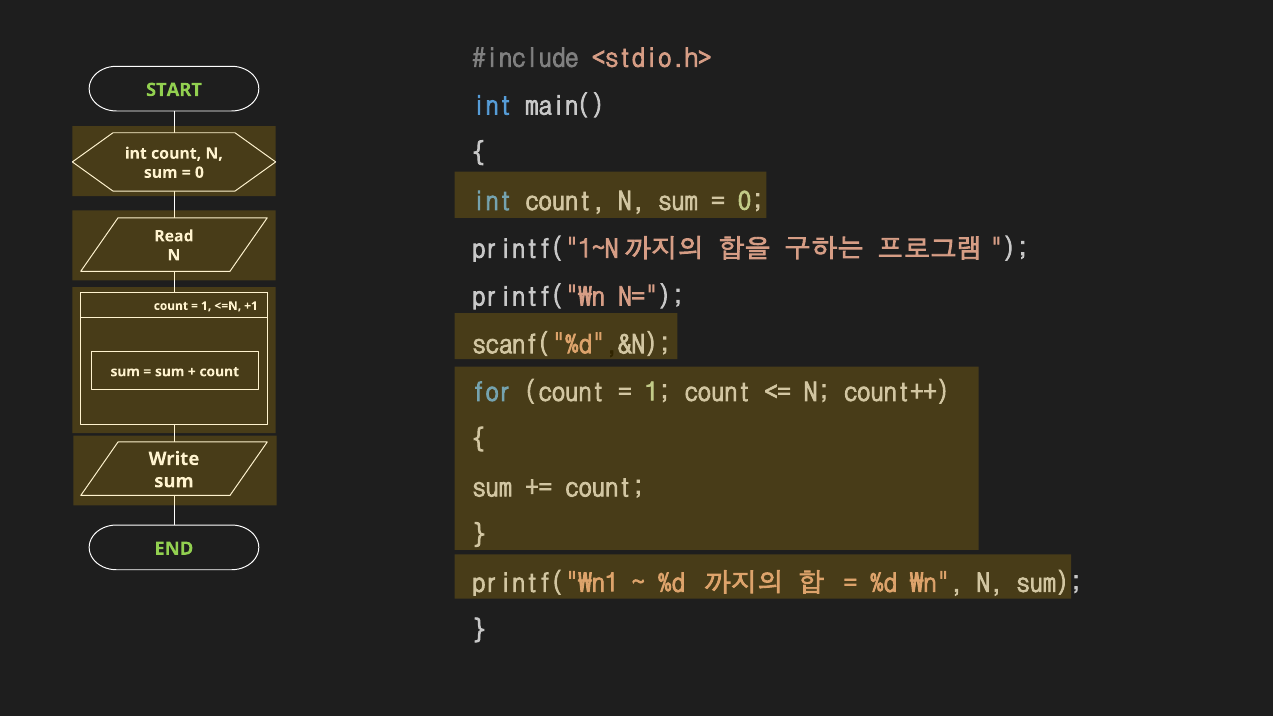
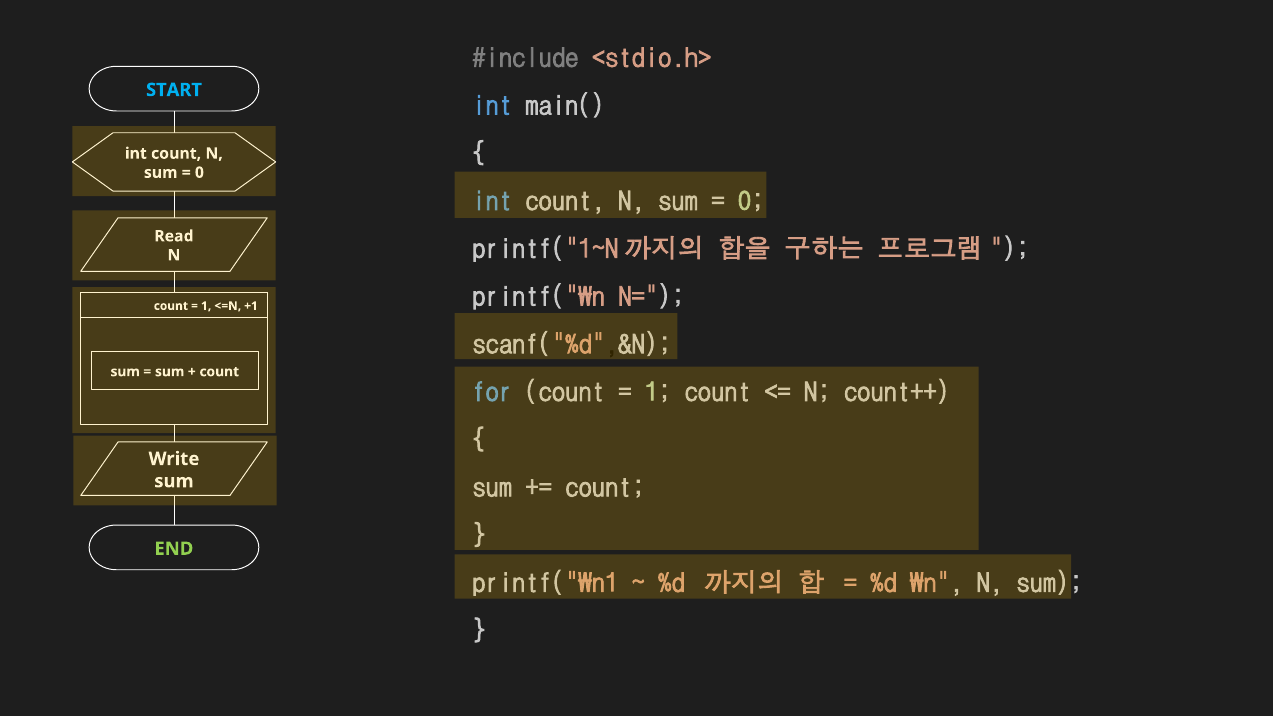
START colour: light green -> light blue (174, 90)
